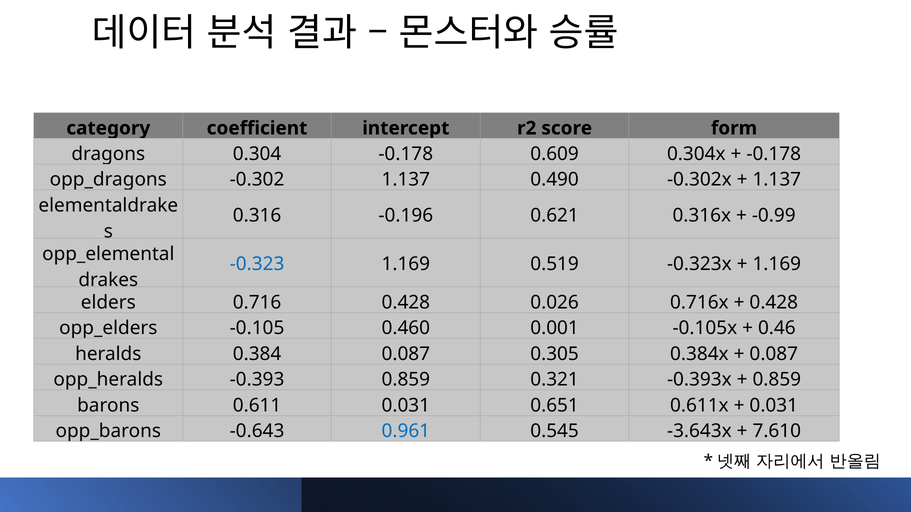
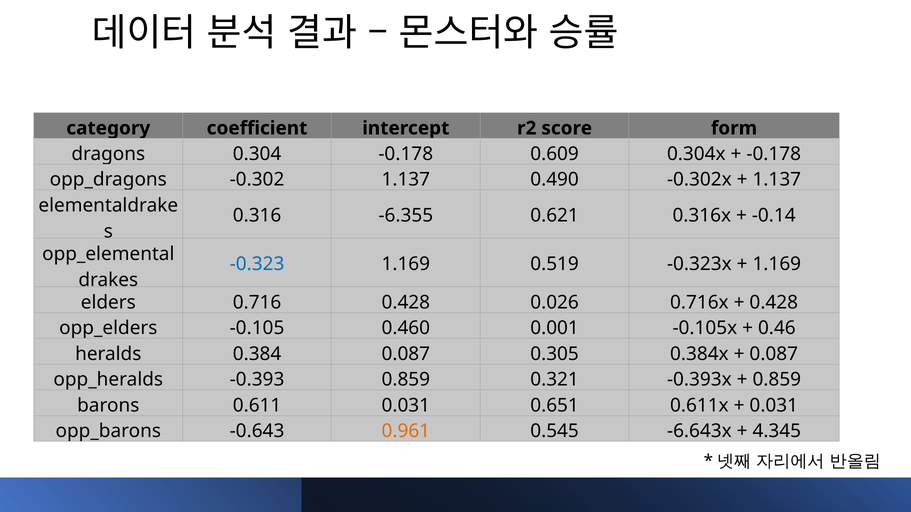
-0.196: -0.196 -> -6.355 (406, 215)
-0.99: -0.99 -> -0.14 (774, 215)
0.961 colour: blue -> orange (406, 432)
-3.643x: -3.643x -> -6.643x (699, 432)
7.610: 7.610 -> 4.345 (777, 432)
